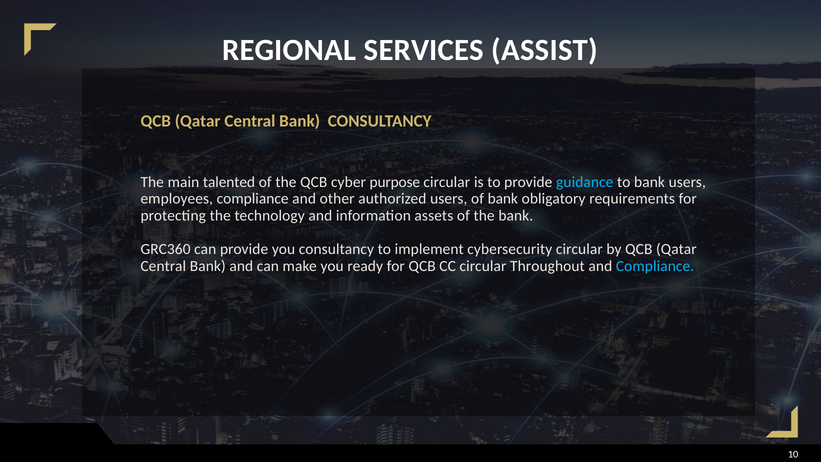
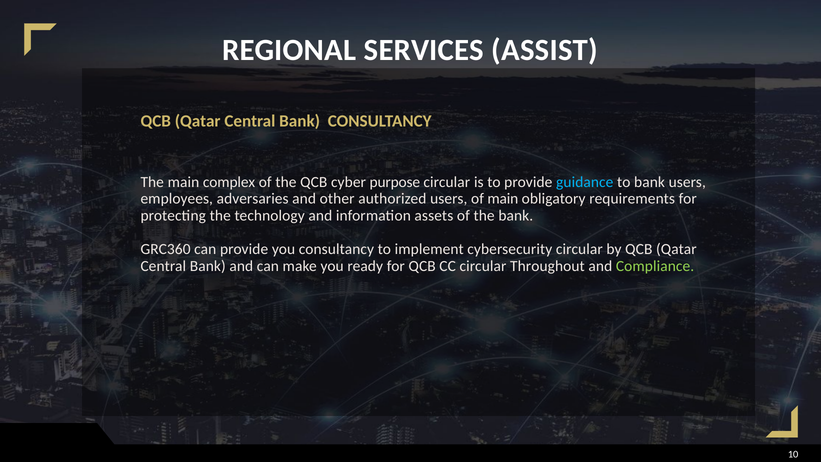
talented: talented -> complex (229, 182)
employees compliance: compliance -> adversaries (253, 199)
of bank: bank -> main (503, 199)
Compliance colour: light blue -> light green (655, 266)
